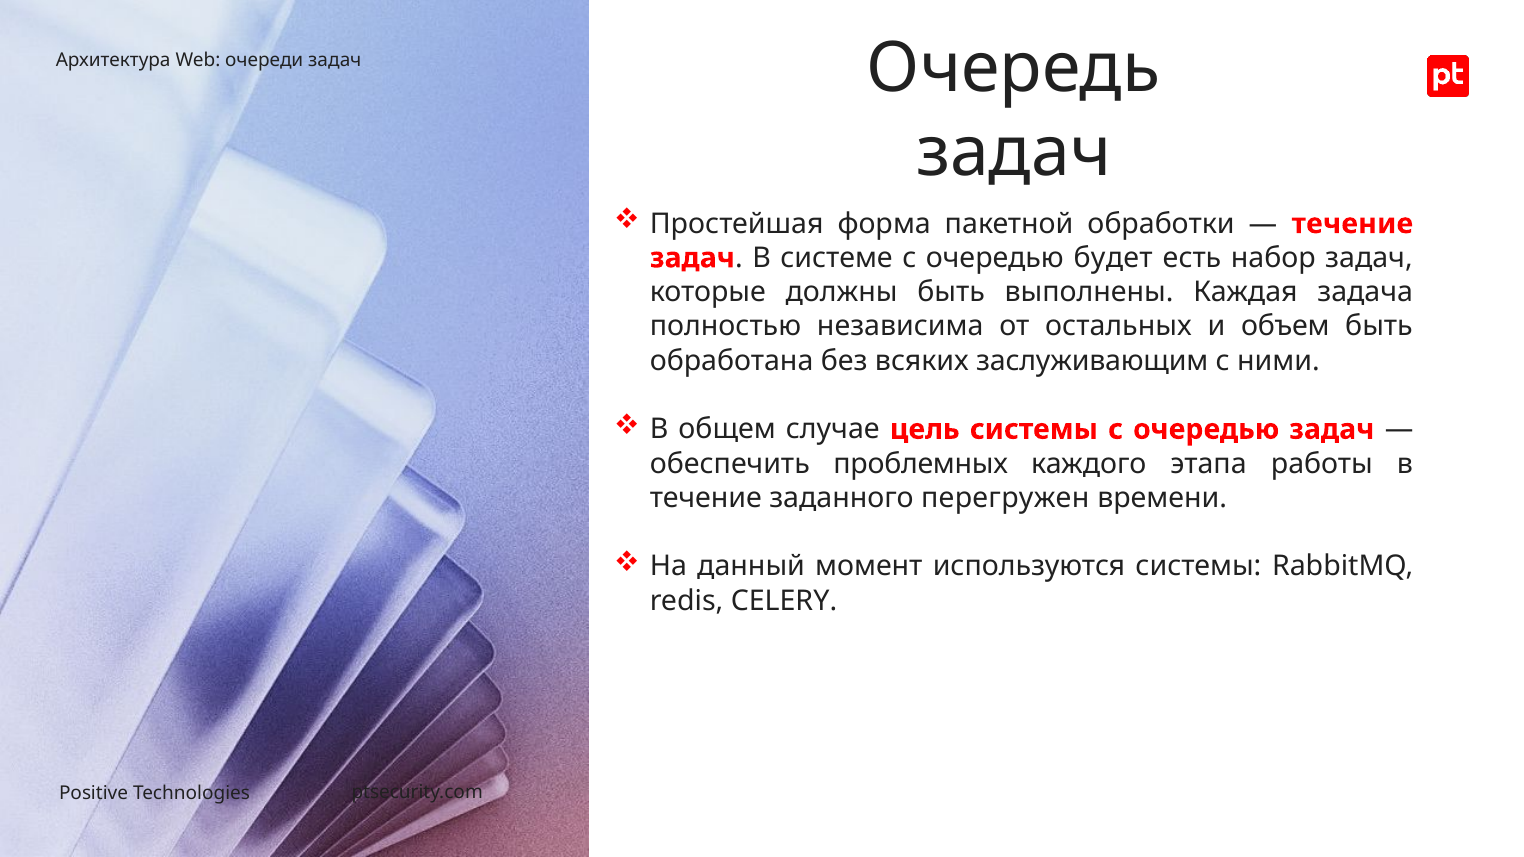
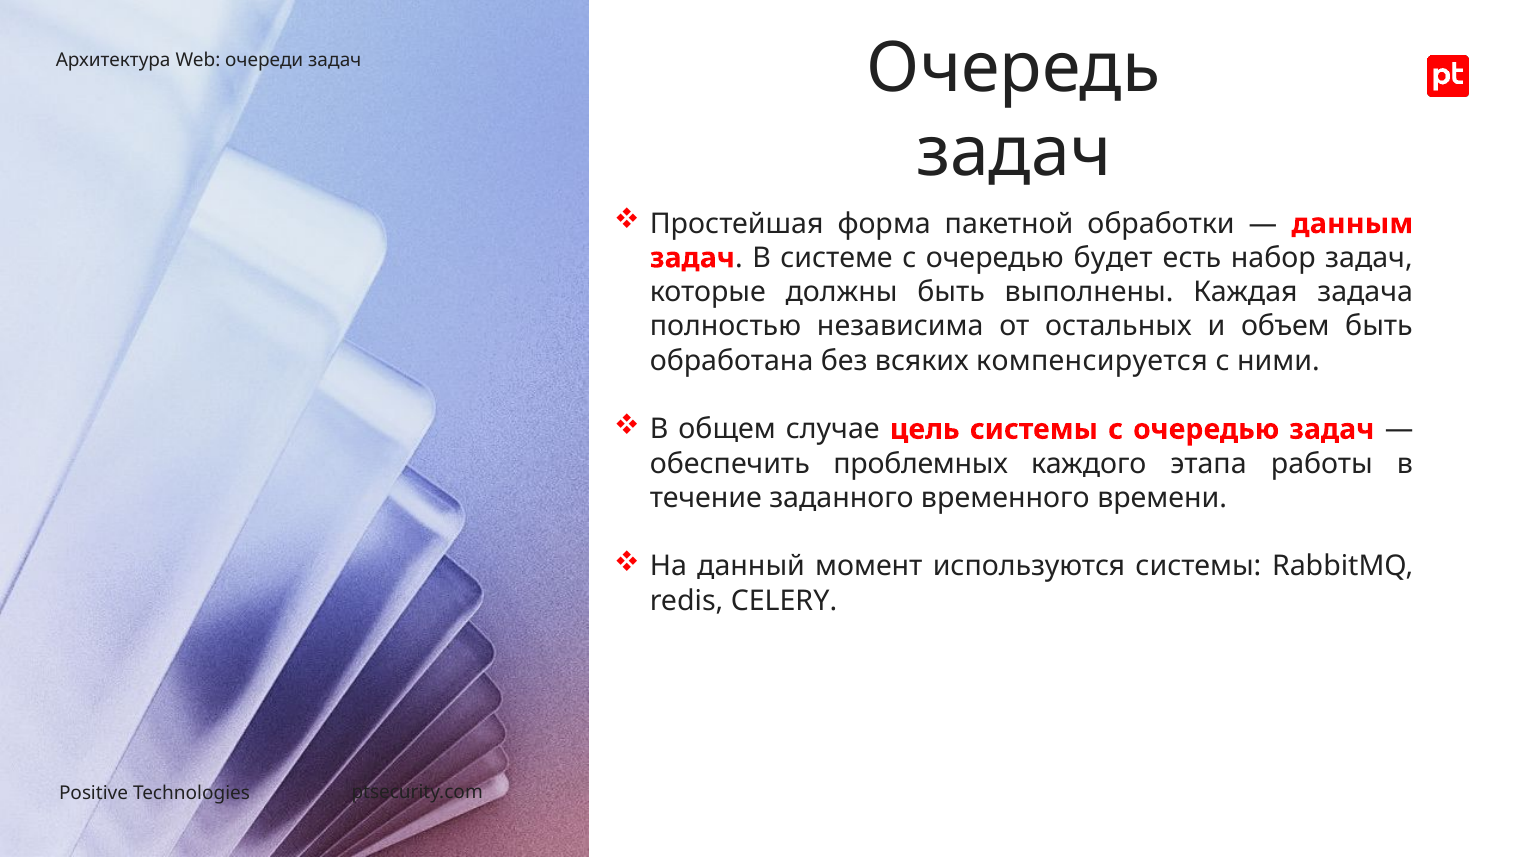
течение: течение -> данным (1352, 224)
заслуживающим: заслуживающим -> компенсируется (1092, 361)
перегружен: перегружен -> временного (1005, 498)
